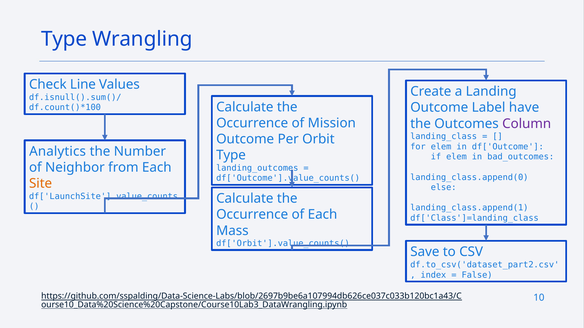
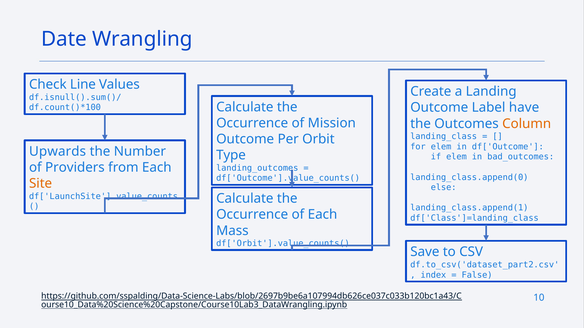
Type: Type -> Date (64, 39)
Column colour: purple -> orange (527, 124)
Analytics: Analytics -> Upwards (58, 152)
Neighbor: Neighbor -> Providers (75, 168)
